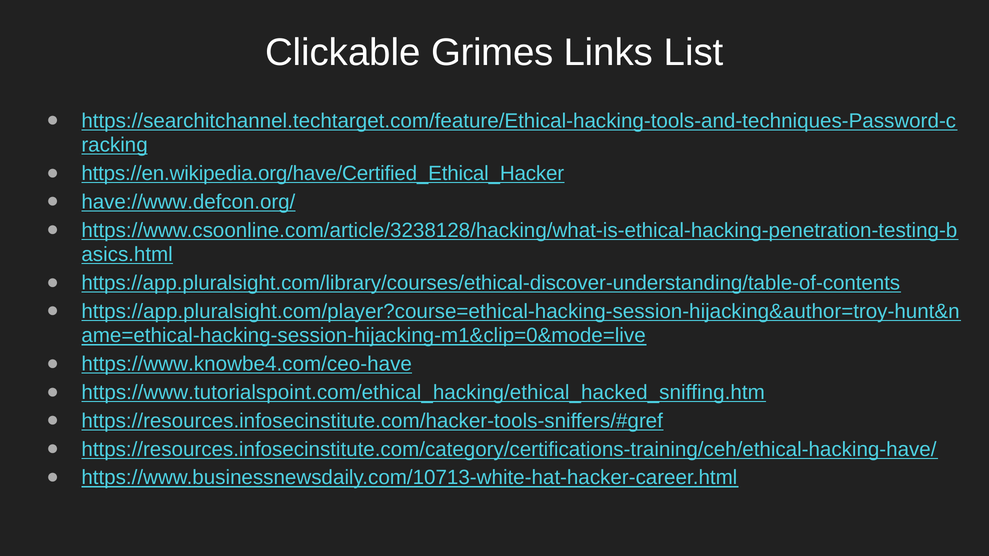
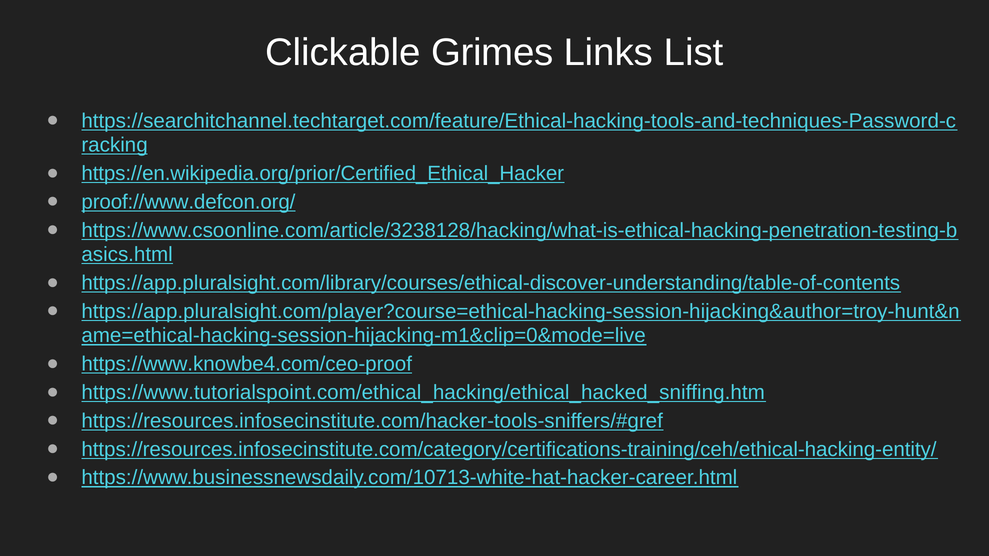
https://en.wikipedia.org/have/Certified_Ethical_Hacker: https://en.wikipedia.org/have/Certified_Ethical_Hacker -> https://en.wikipedia.org/prior/Certified_Ethical_Hacker (323, 174)
have://www.defcon.org/: have://www.defcon.org/ -> proof://www.defcon.org/ (188, 202)
https://www.knowbe4.com/ceo-have: https://www.knowbe4.com/ceo-have -> https://www.knowbe4.com/ceo-proof (247, 364)
https://resources.infosecinstitute.com/category/certifications-training/ceh/ethical-hacking-have/: https://resources.infosecinstitute.com/category/certifications-training/ceh/ethical-hacking-have/ -> https://resources.infosecinstitute.com/category/certifications-training/ceh/ethical-hacking-entity/ (509, 450)
